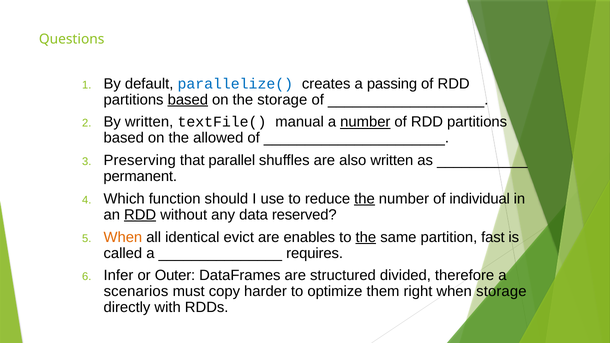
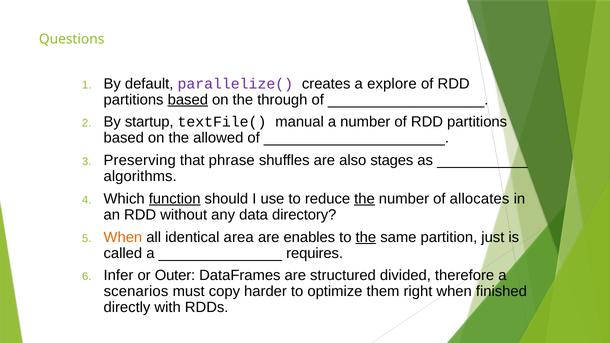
parallelize( colour: blue -> purple (235, 84)
passing: passing -> explore (392, 84)
the storage: storage -> through (282, 100)
By written: written -> startup (149, 122)
number underline: present -> none (365, 122)
parallel: parallel -> phrase (232, 160)
also written: written -> stages (392, 160)
permanent: permanent -> algorithms (140, 177)
function underline: none -> present (175, 199)
individual: individual -> allocates (480, 199)
RDD underline: present -> none (140, 215)
reserved: reserved -> directory (304, 215)
evict: evict -> area (239, 237)
fast: fast -> just (493, 237)
when storage: storage -> finished (501, 292)
